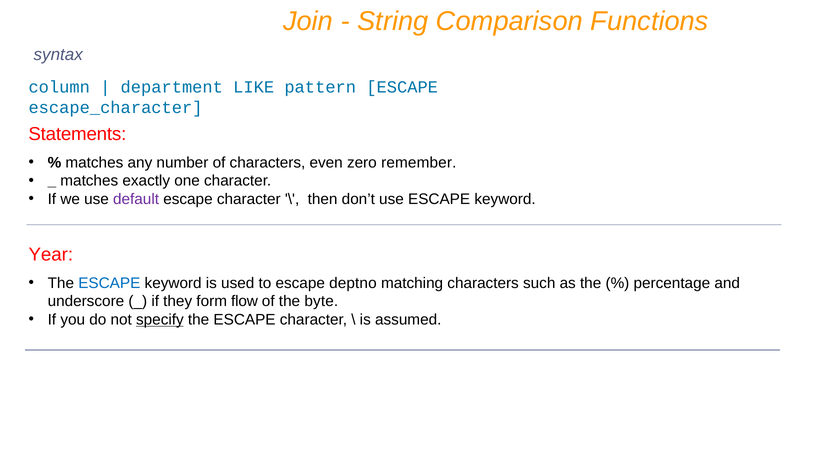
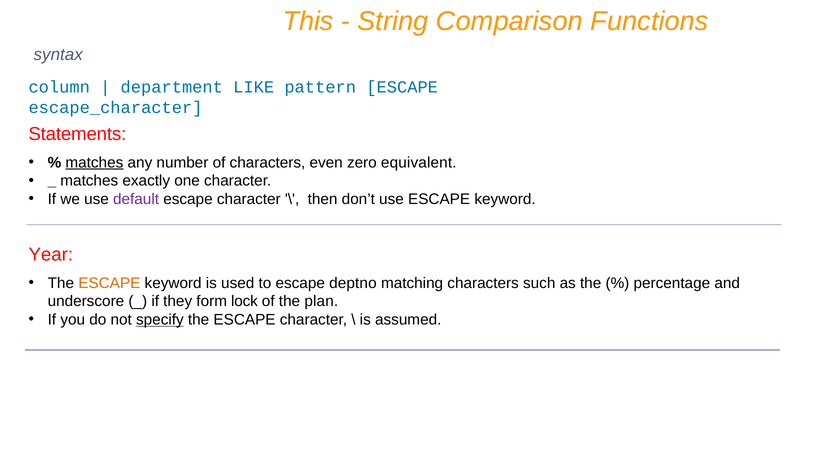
Join: Join -> This (308, 21)
matches underline: none -> present (94, 163)
remember: remember -> equivalent (419, 163)
ESCAPE colour: blue -> orange (109, 283)
flow: flow -> lock (245, 302)
byte: byte -> plan (321, 302)
